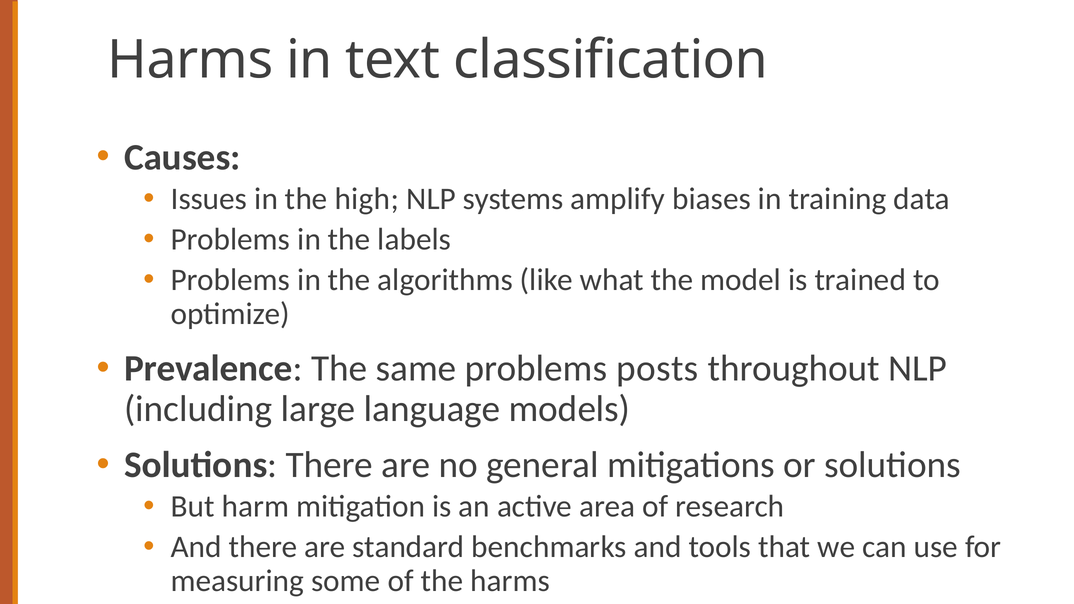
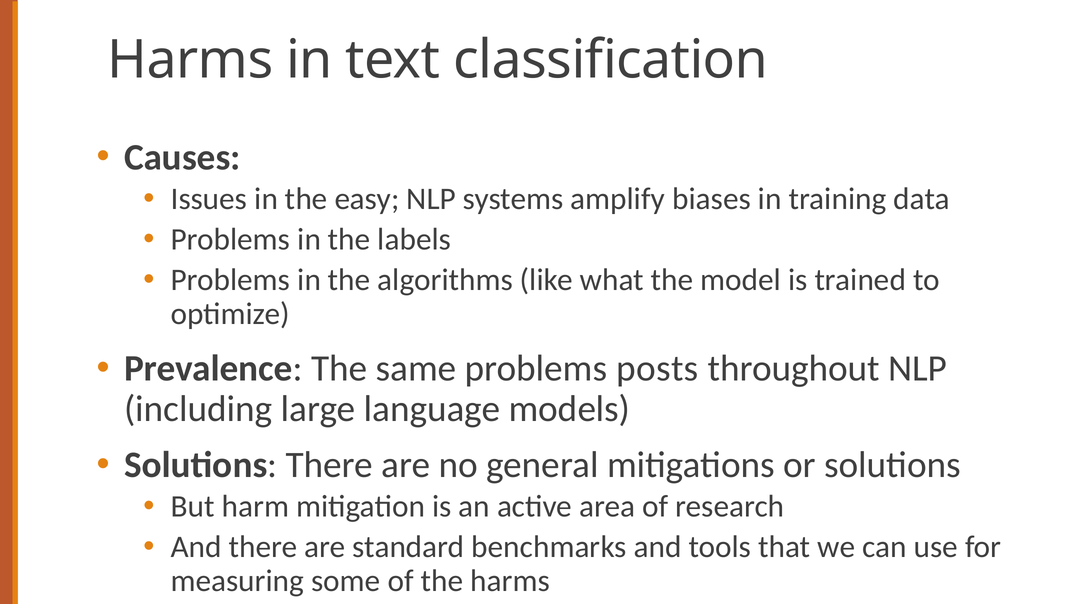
high: high -> easy (367, 199)
